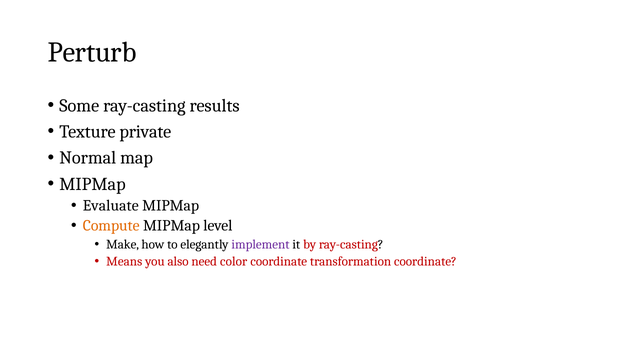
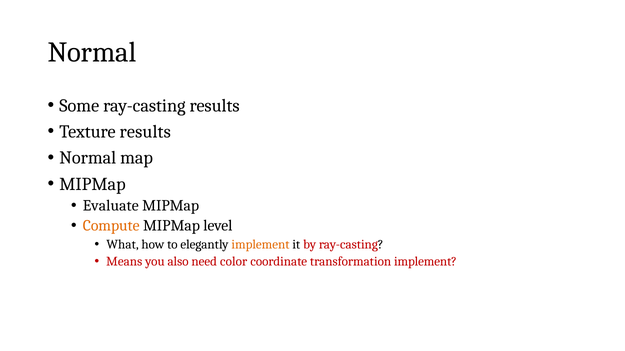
Perturb: Perturb -> Normal (92, 53)
Texture private: private -> results (145, 132)
Make: Make -> What (123, 245)
implement colour: purple -> orange (260, 245)
transformation coordinate: coordinate -> implement (425, 262)
